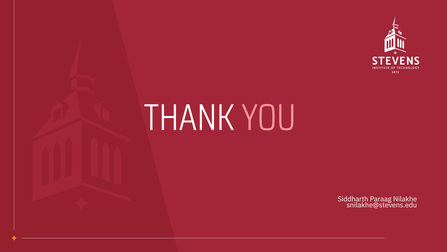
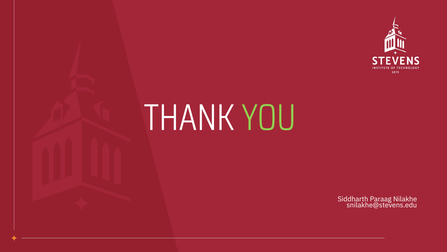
YOU colour: pink -> light green (269, 118)
